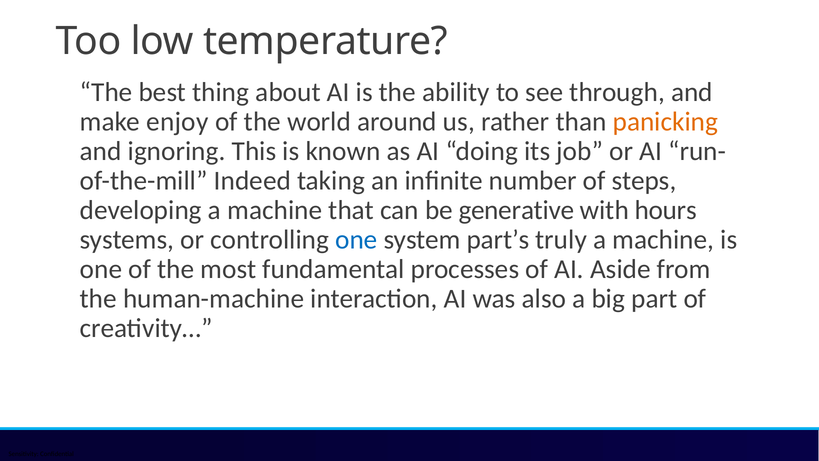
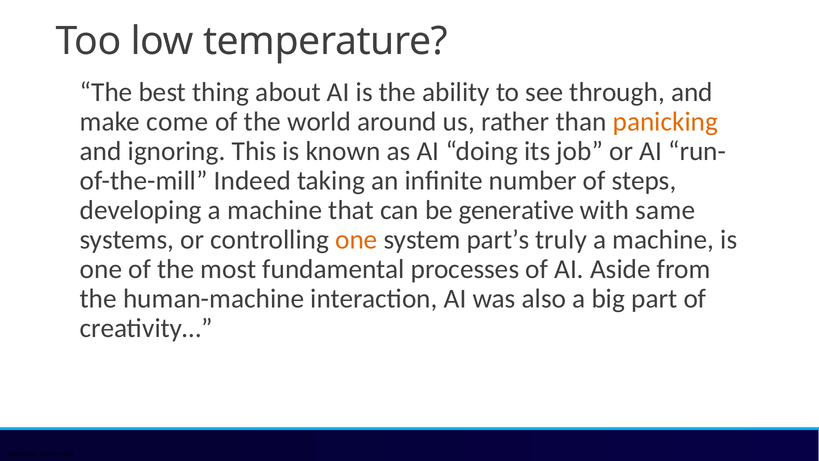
enjoy: enjoy -> come (177, 122)
hours: hours -> same (665, 210)
one colour: blue -> orange (356, 240)
